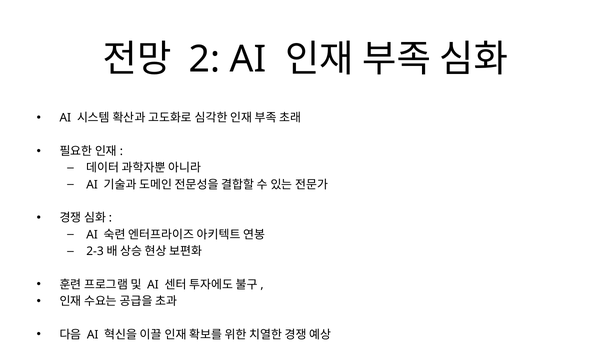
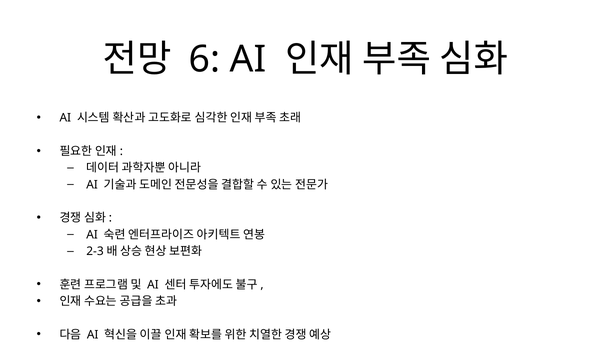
2: 2 -> 6 (205, 59)
